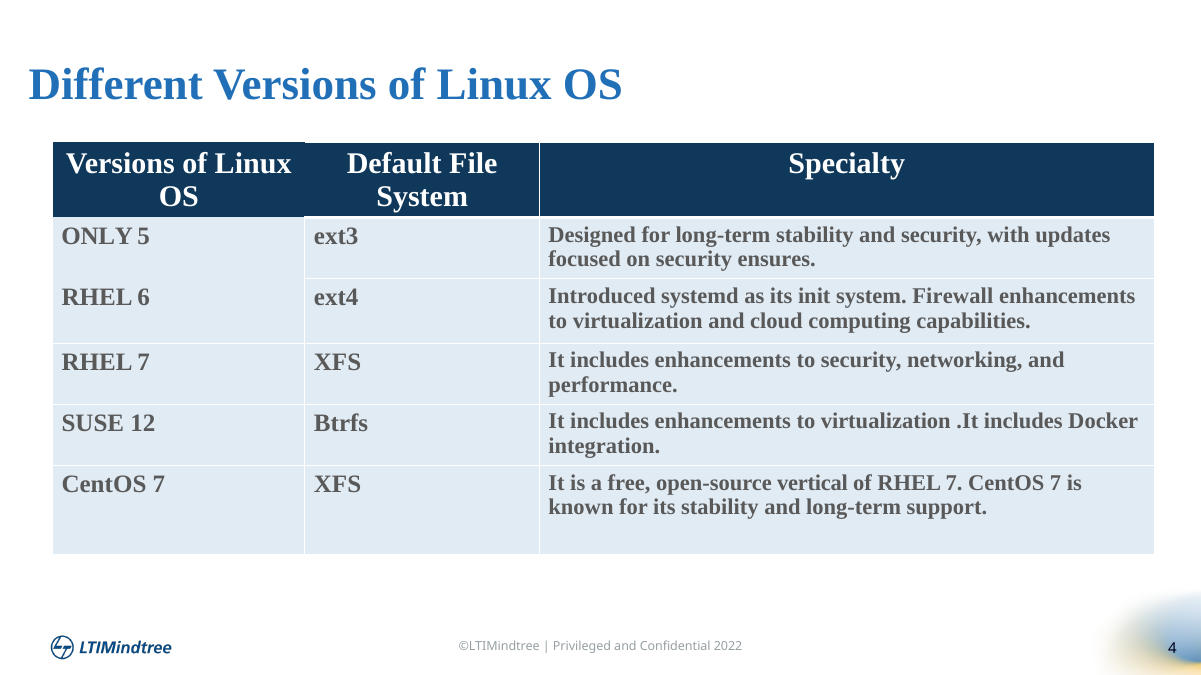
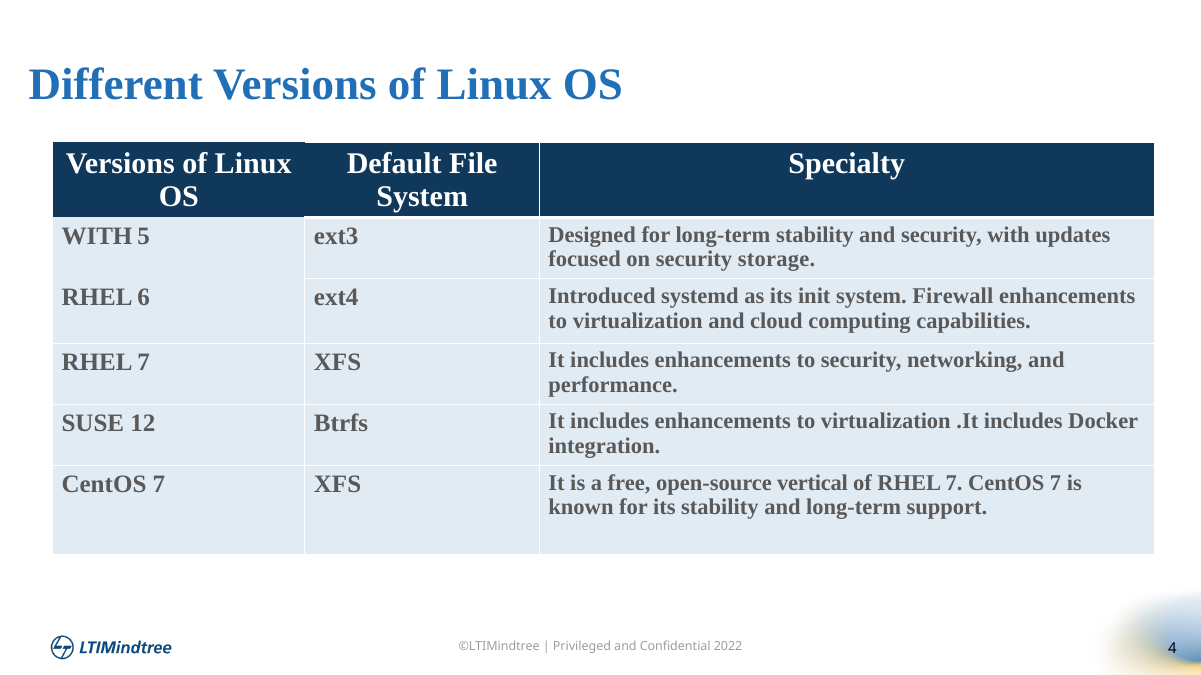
ONLY: ONLY -> WITH (97, 236)
ensures: ensures -> storage (777, 260)
